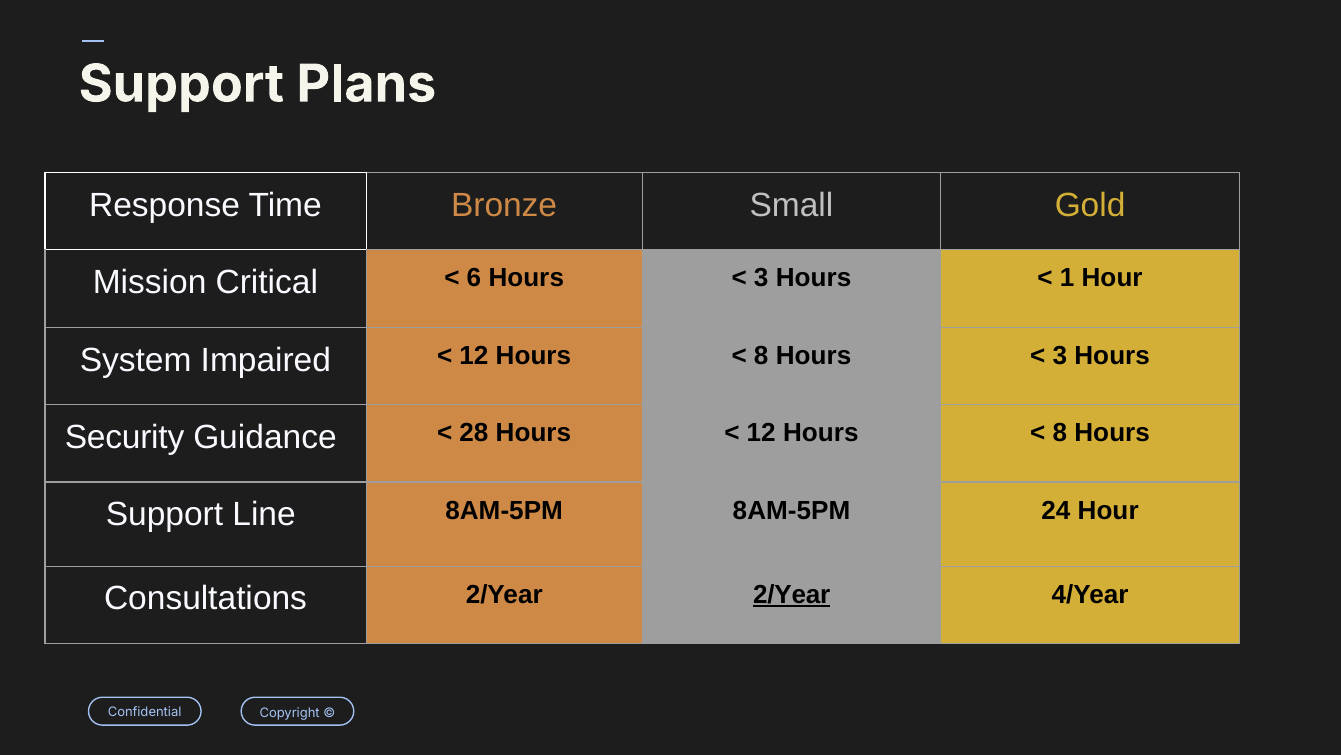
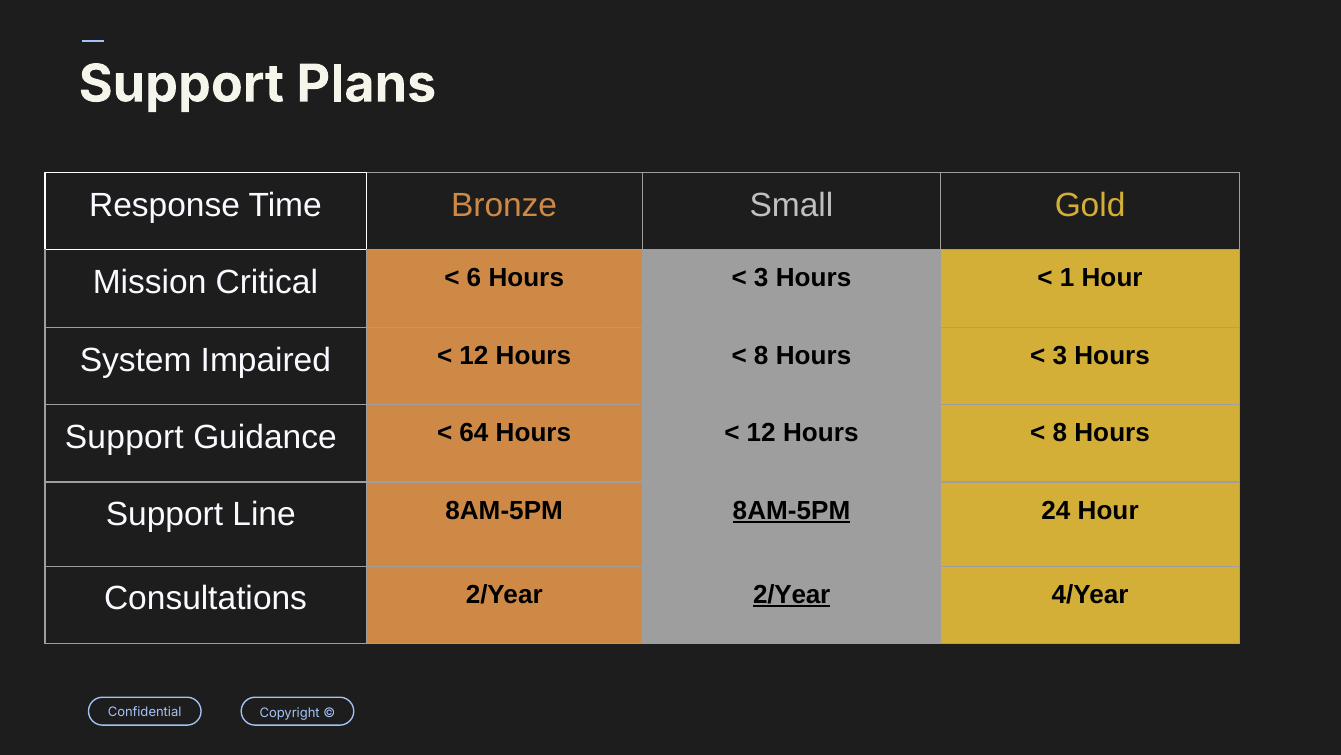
Security: Security -> Support (124, 437)
28: 28 -> 64 (474, 433)
8AM-5PM underline: none -> present (791, 510)
